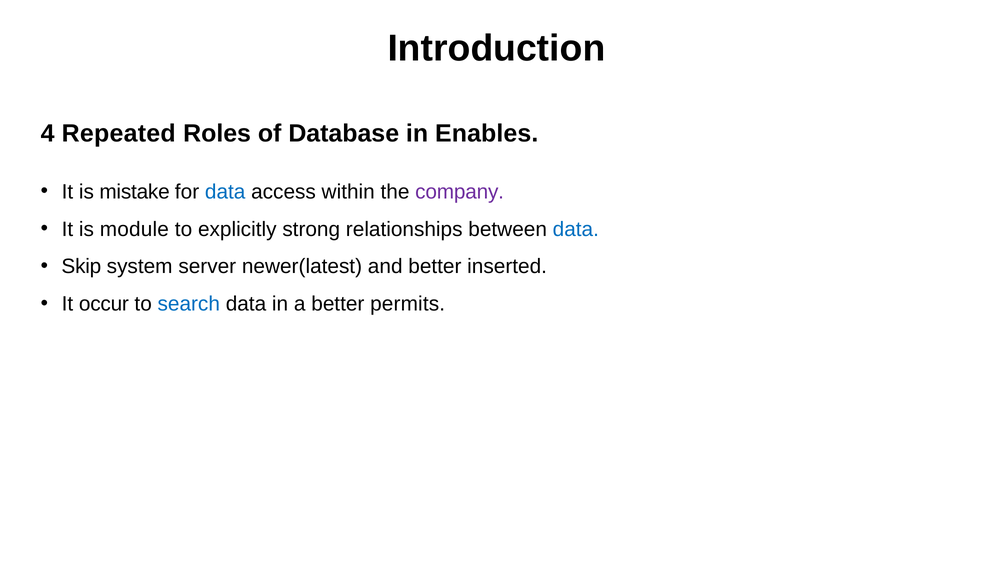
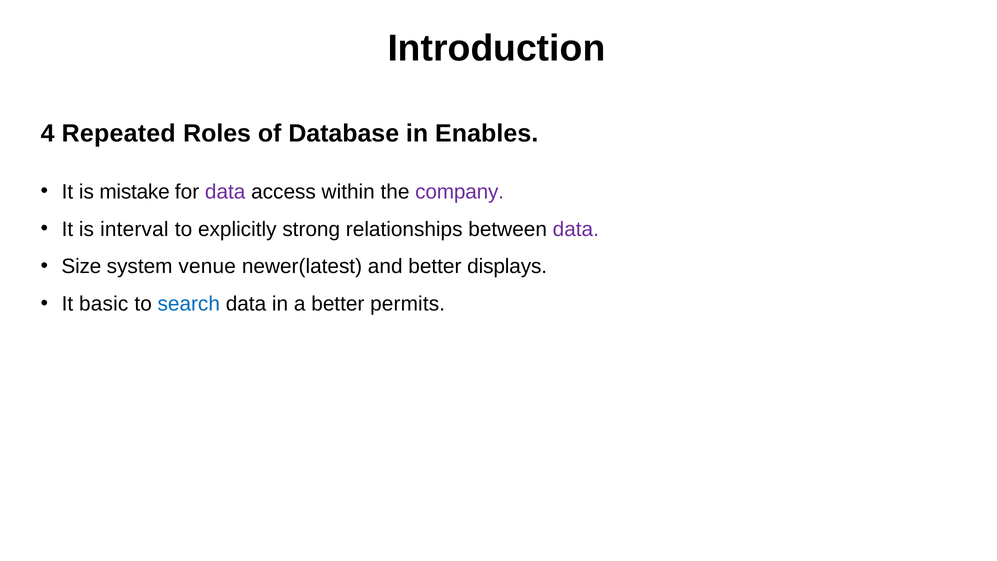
data colour: blue -> purple (225, 192)
module: module -> interval (134, 229)
data colour: blue -> purple (576, 229)
Skip: Skip -> Size (81, 266)
server: server -> venue (207, 266)
inserted: inserted -> displays (507, 266)
occur: occur -> basic (104, 304)
